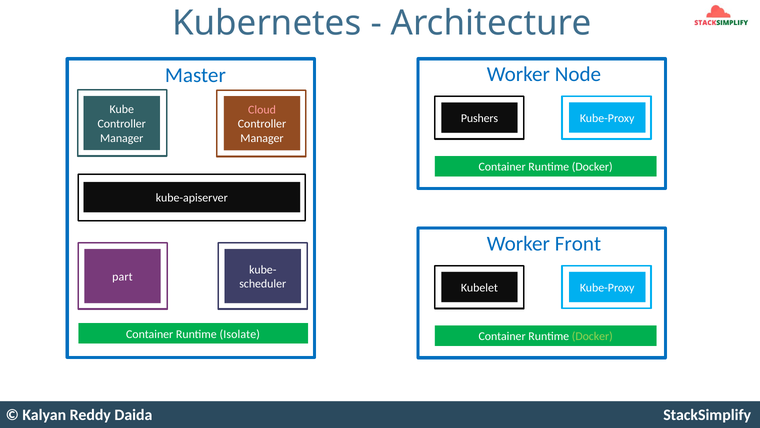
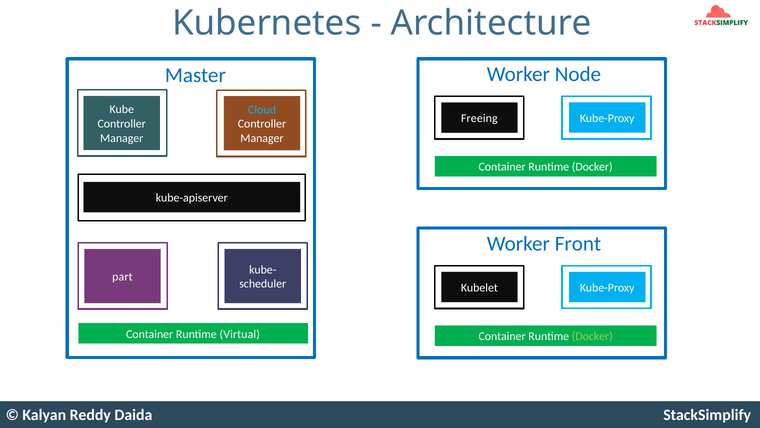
Cloud colour: pink -> light blue (262, 110)
Pushers: Pushers -> Freeing (479, 118)
Isolate: Isolate -> Virtual (240, 334)
